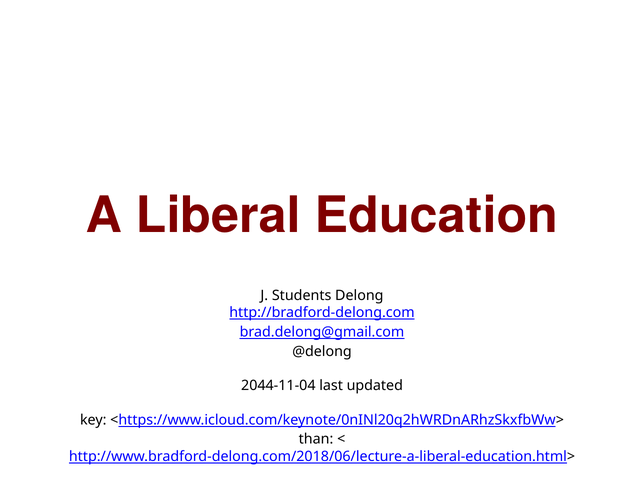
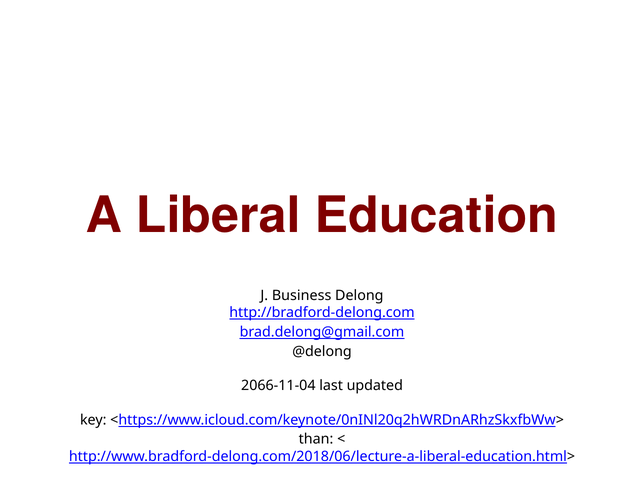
Students: Students -> Business (302, 295)
2044-11-04: 2044-11-04 -> 2066-11-04 (278, 386)
